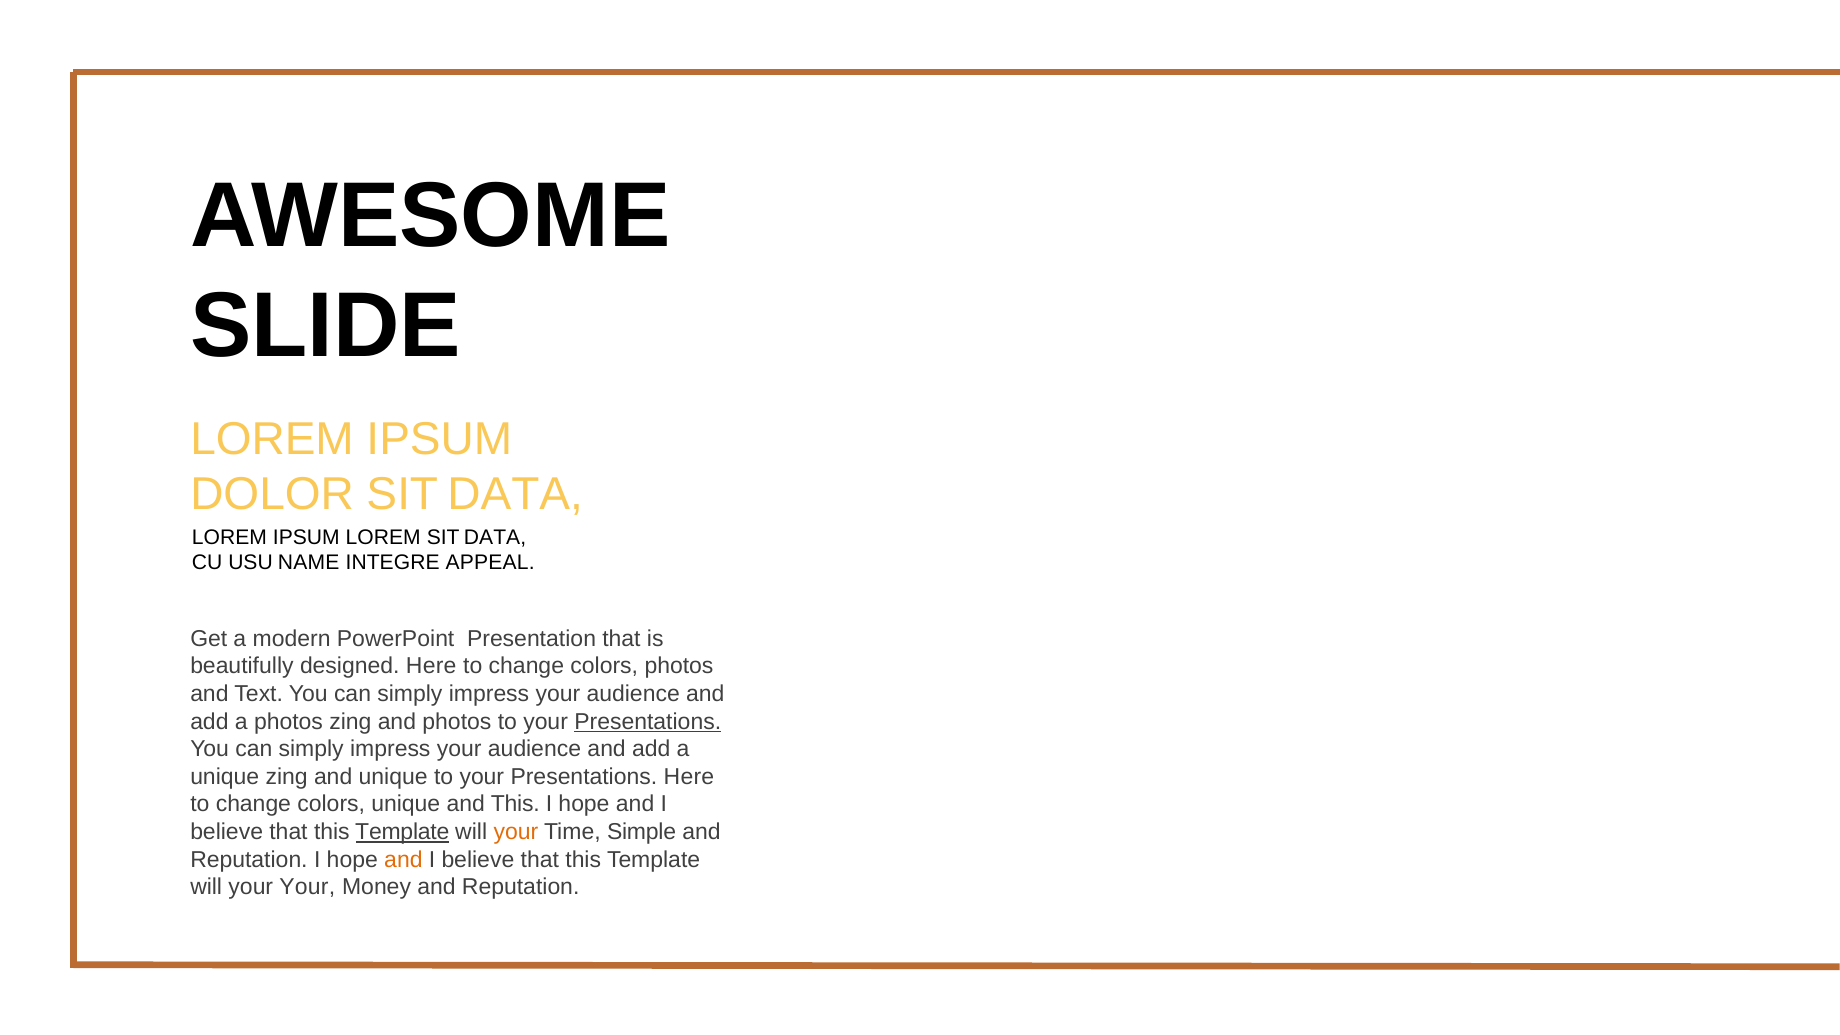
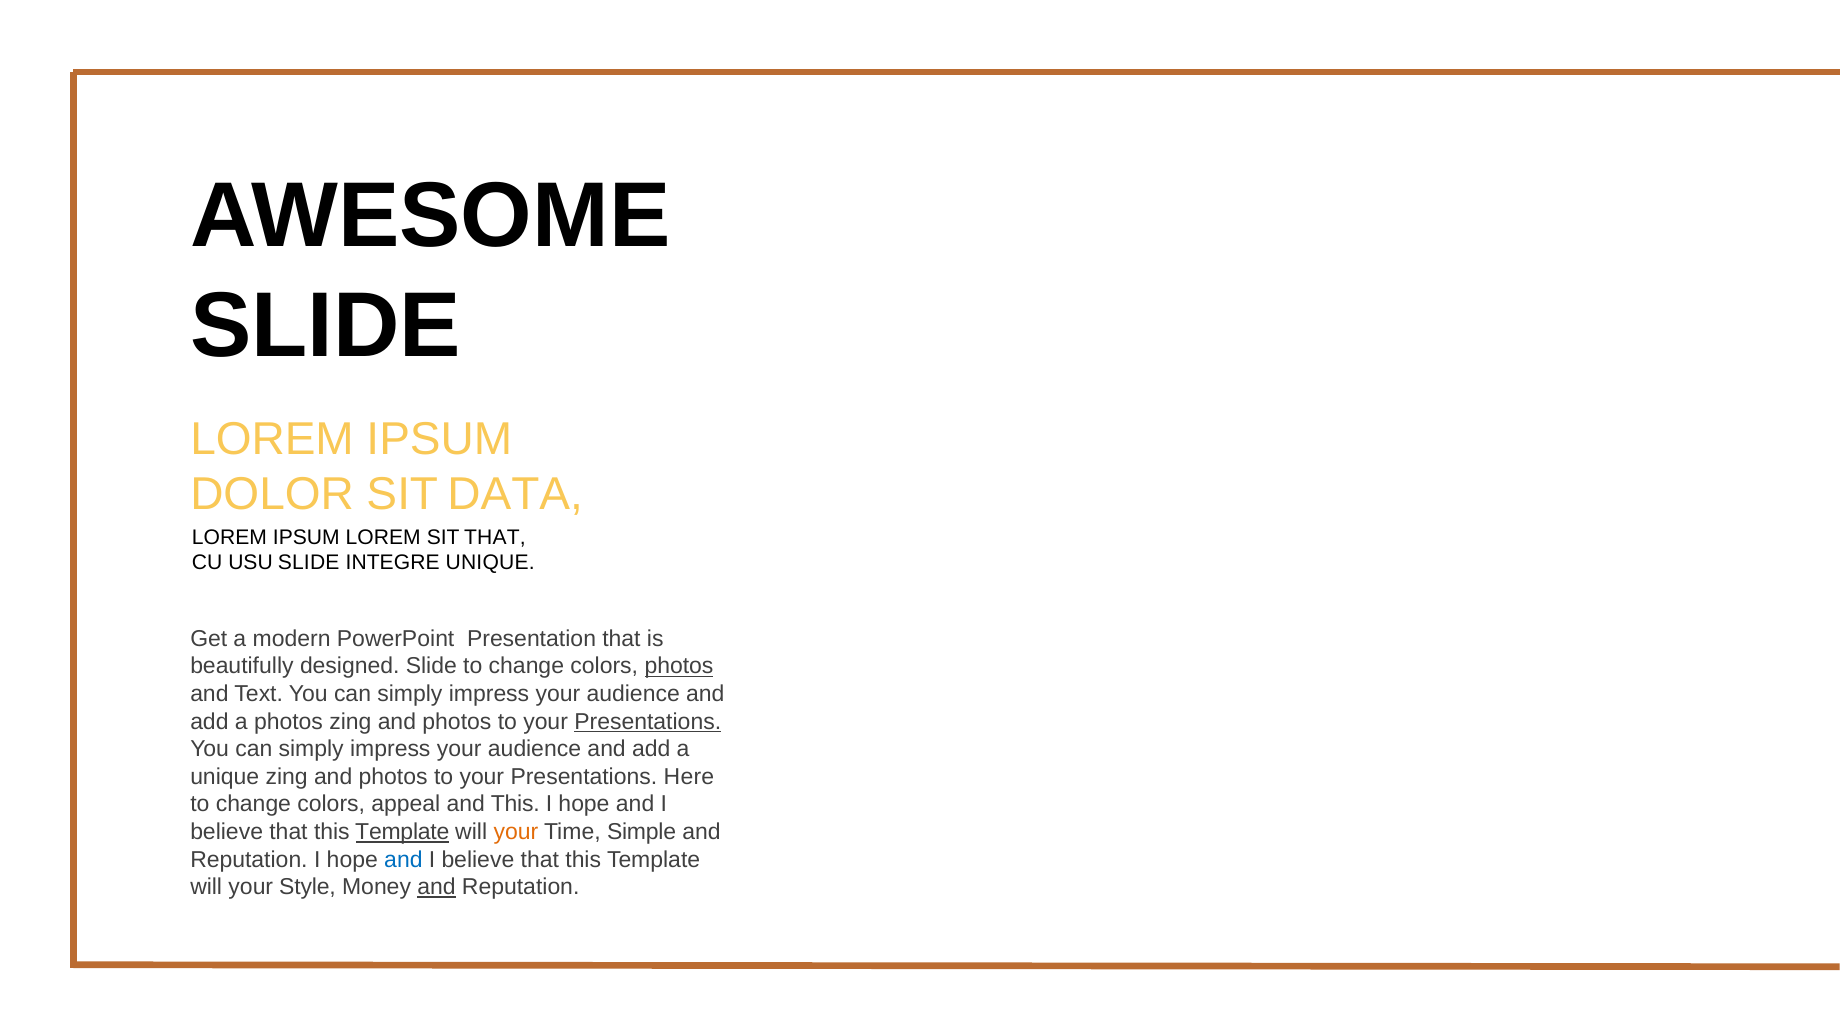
DATA: DATA -> THAT (495, 537)
USU NAME: NAME -> SLIDE (309, 563)
INTEGRE APPEAL: APPEAL -> UNIQUE (490, 563)
designed Here: Here -> Slide (431, 666)
photos underline: none -> present (679, 666)
unique zing and unique: unique -> photos (393, 777)
colors unique: unique -> appeal (406, 804)
and colour: orange -> blue (403, 860)
your Your: Your -> Style (307, 887)
and underline: none -> present (437, 887)
